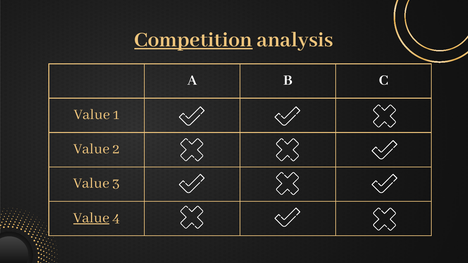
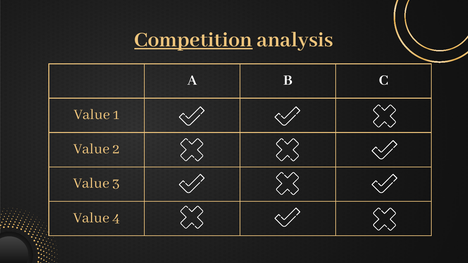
Value underline: present -> none (91, 217)
